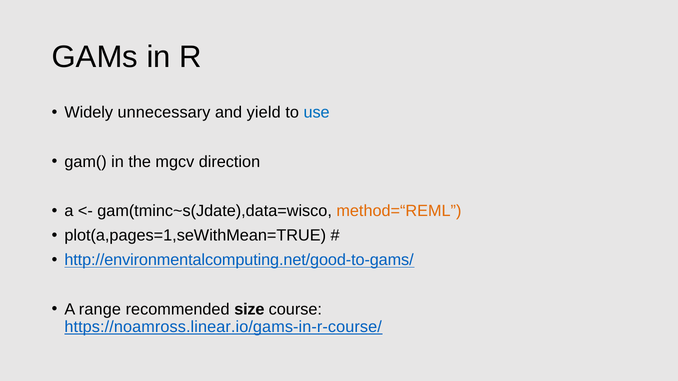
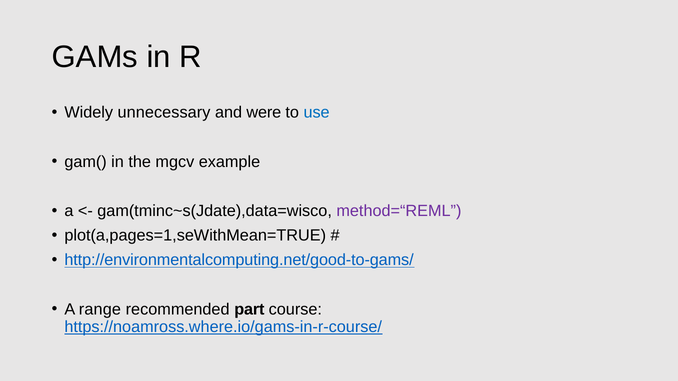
yield: yield -> were (264, 113)
direction: direction -> example (229, 162)
method=“REML colour: orange -> purple (399, 211)
size: size -> part (249, 310)
https://noamross.linear.io/gams-in-r-course/: https://noamross.linear.io/gams-in-r-course/ -> https://noamross.where.io/gams-in-r-course/ (223, 327)
